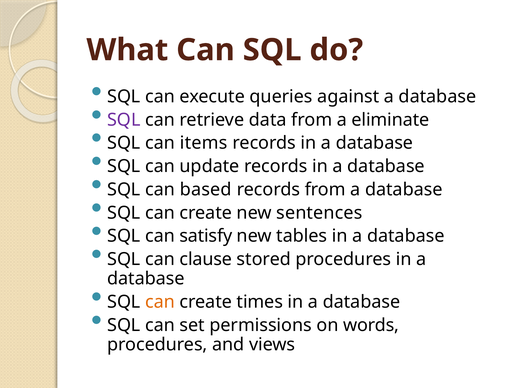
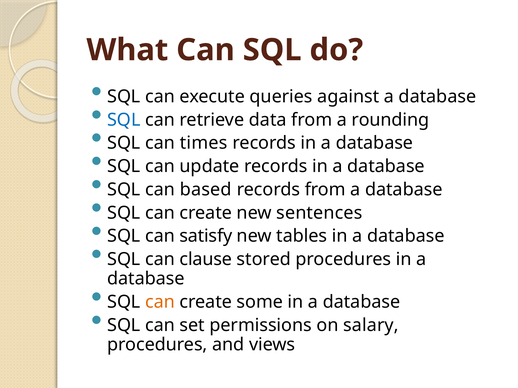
SQL colour: purple -> blue (124, 120)
eliminate: eliminate -> rounding (390, 120)
items: items -> times (204, 143)
times: times -> some (260, 302)
words: words -> salary (371, 326)
